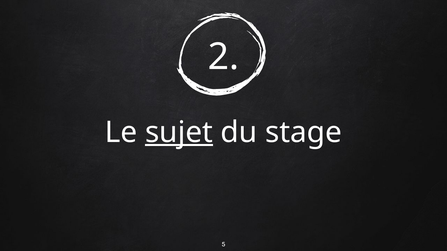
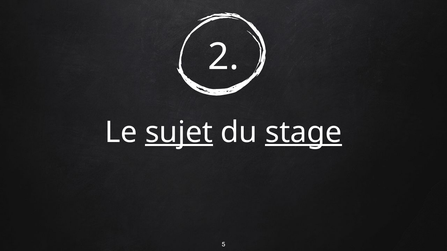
stage underline: none -> present (304, 132)
